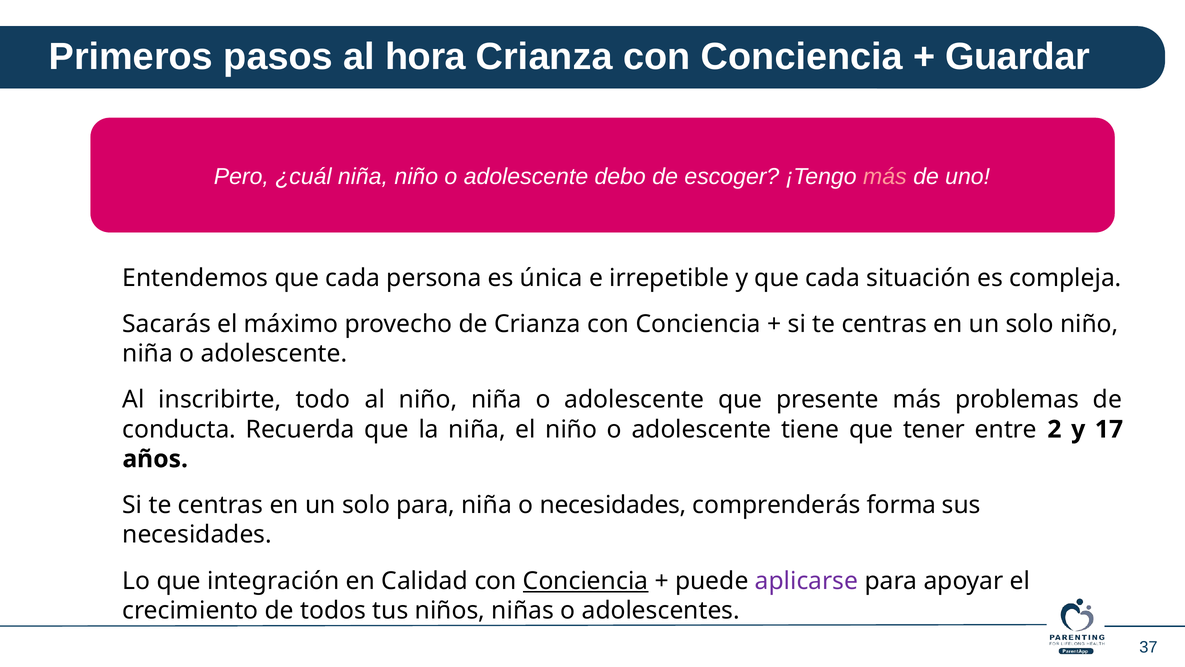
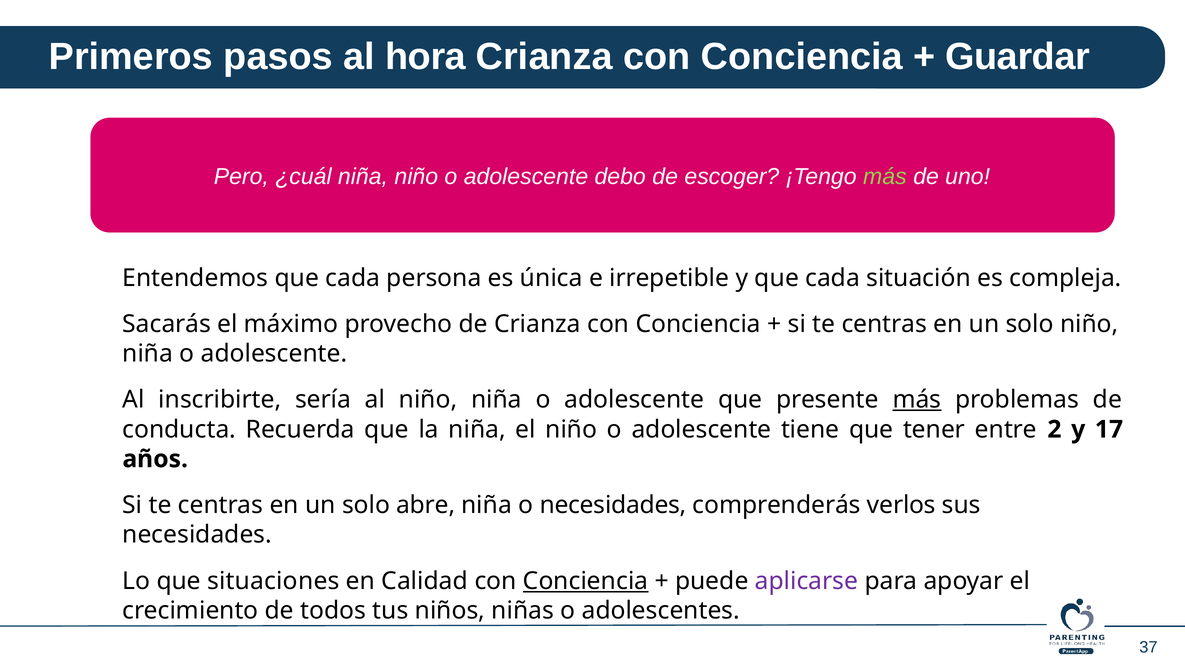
más colour: pink -> light green (885, 177)
todo: todo -> sería (323, 400)
más underline: none -> present (917, 400)
solo para: para -> abre (426, 505)
forma: forma -> verlos (901, 505)
integración: integración -> situaciones (273, 581)
